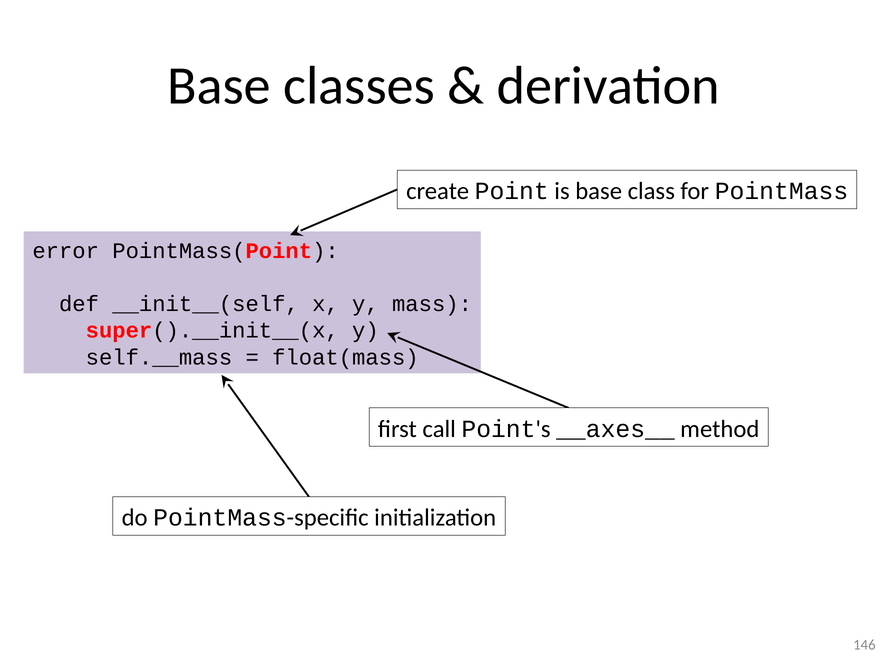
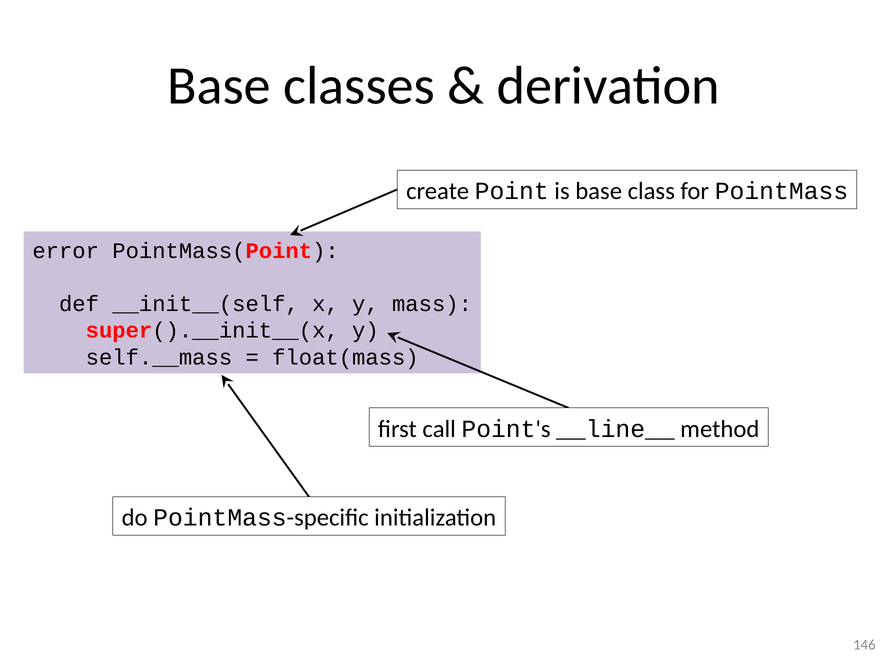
__axes__: __axes__ -> __line__ (615, 429)
